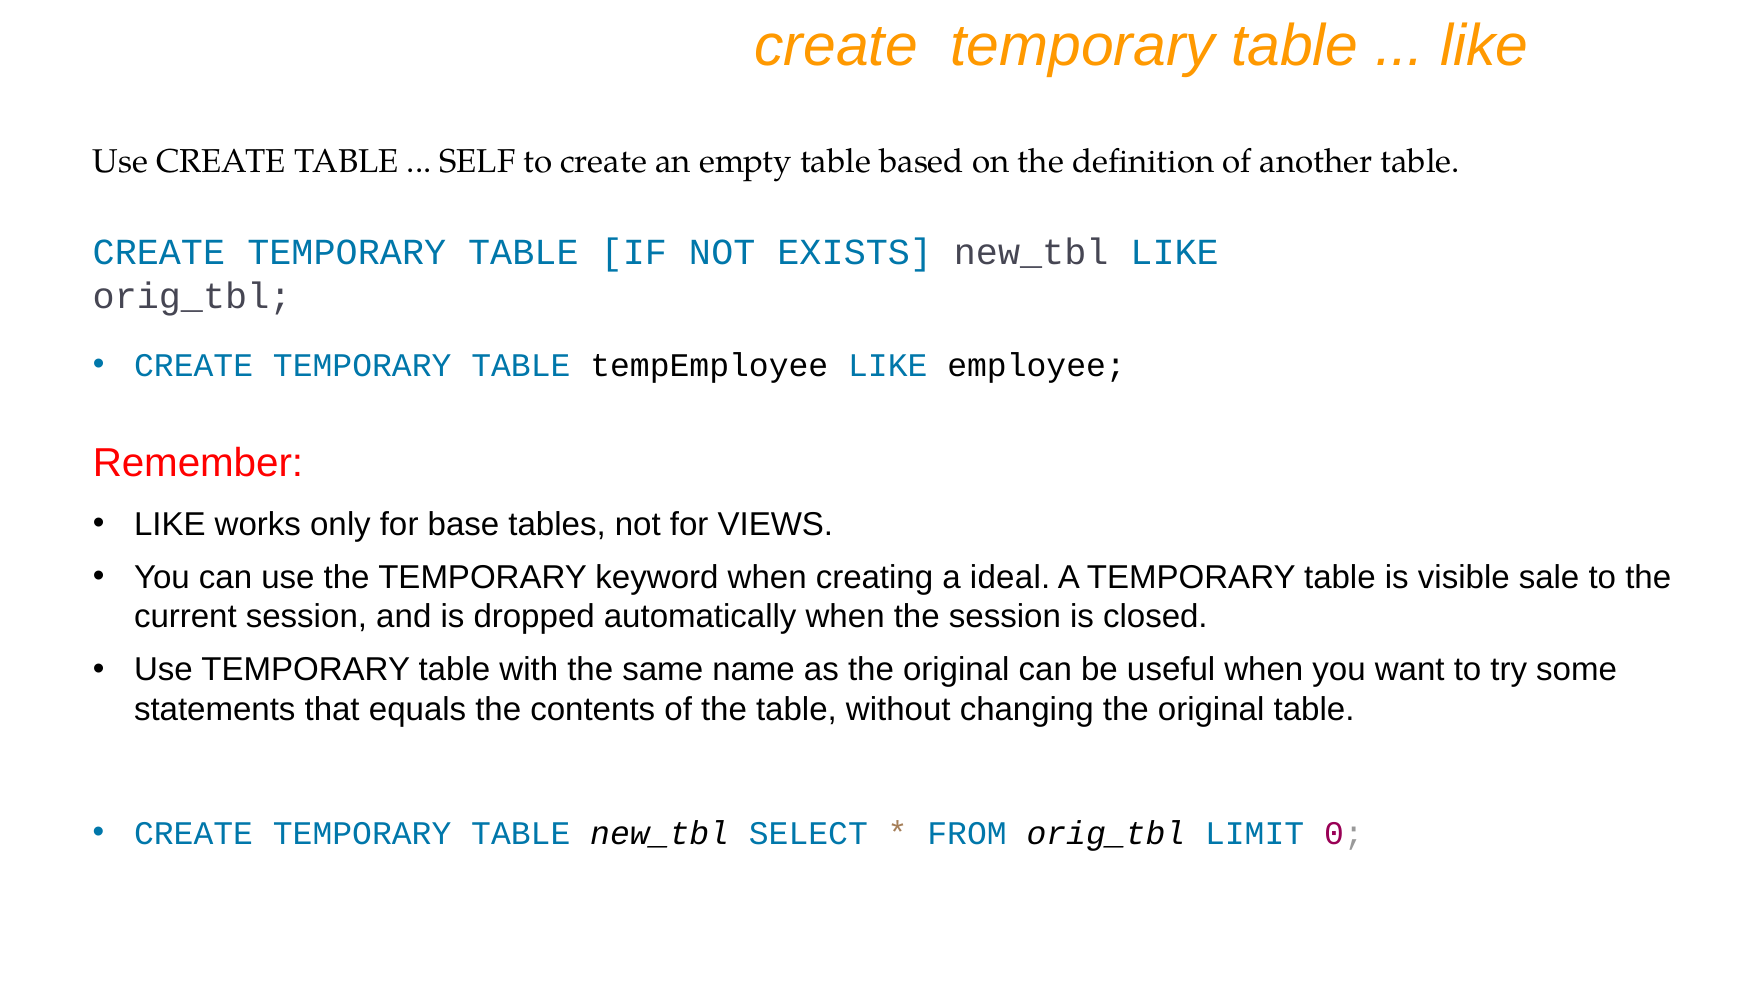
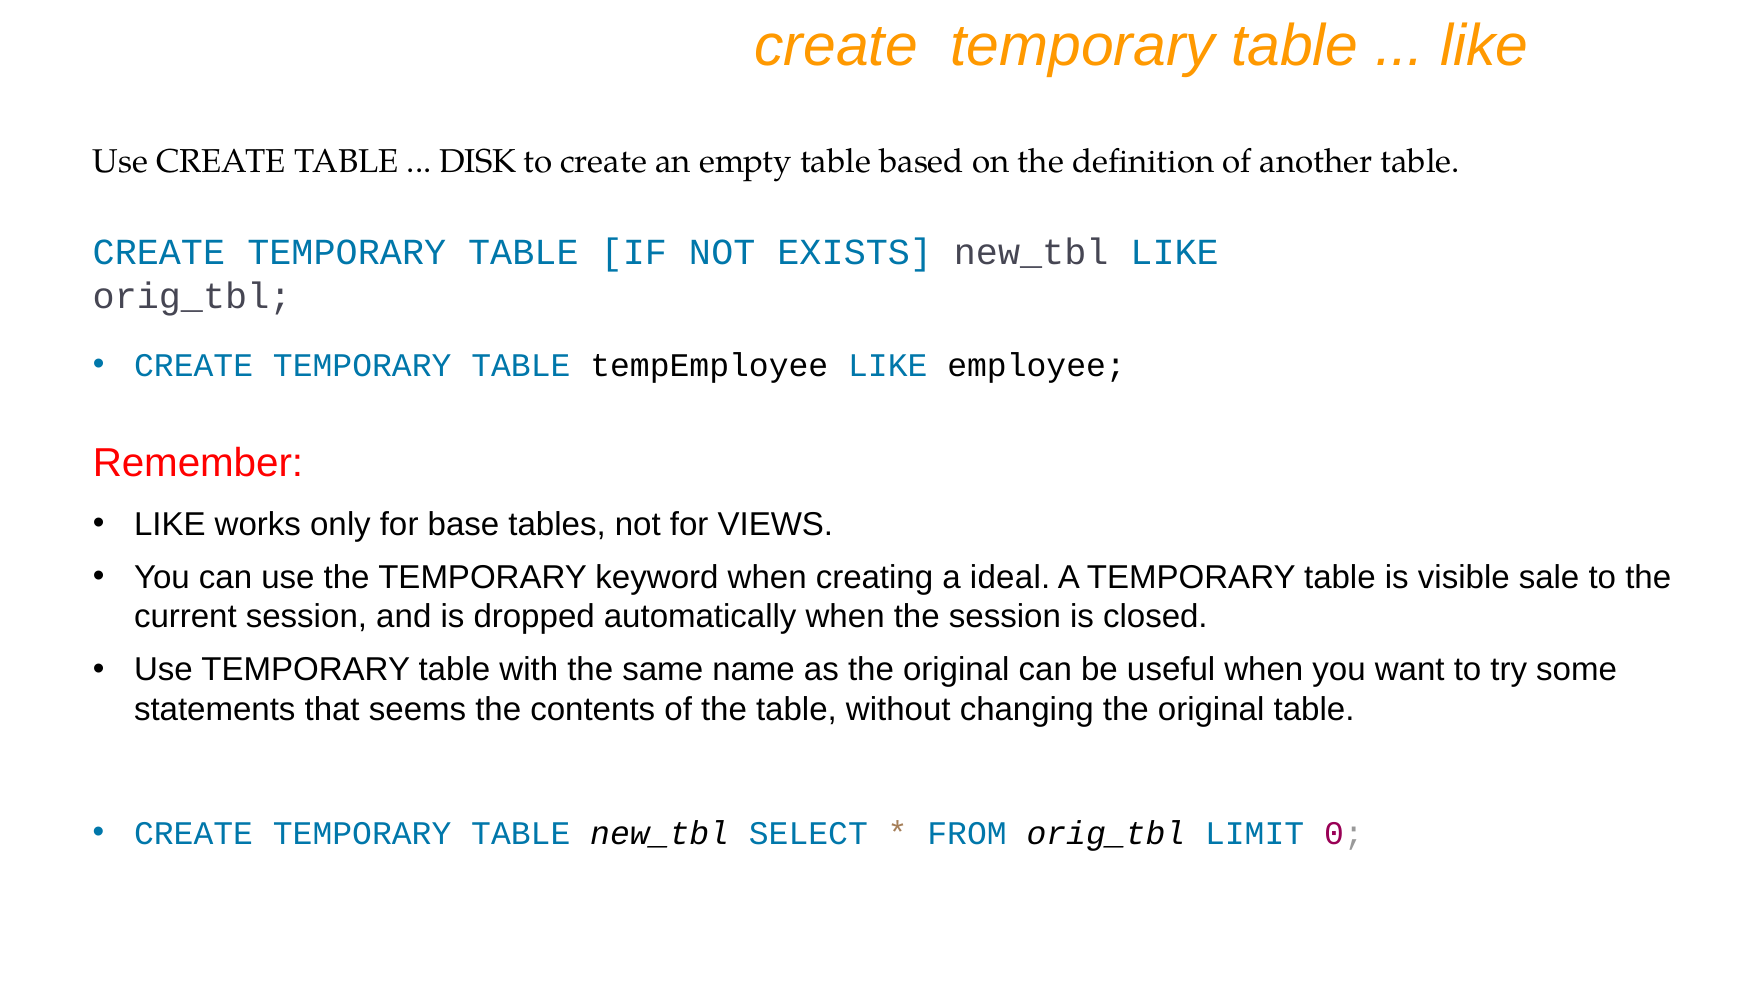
SELF: SELF -> DISK (478, 161)
equals: equals -> seems (418, 710)
